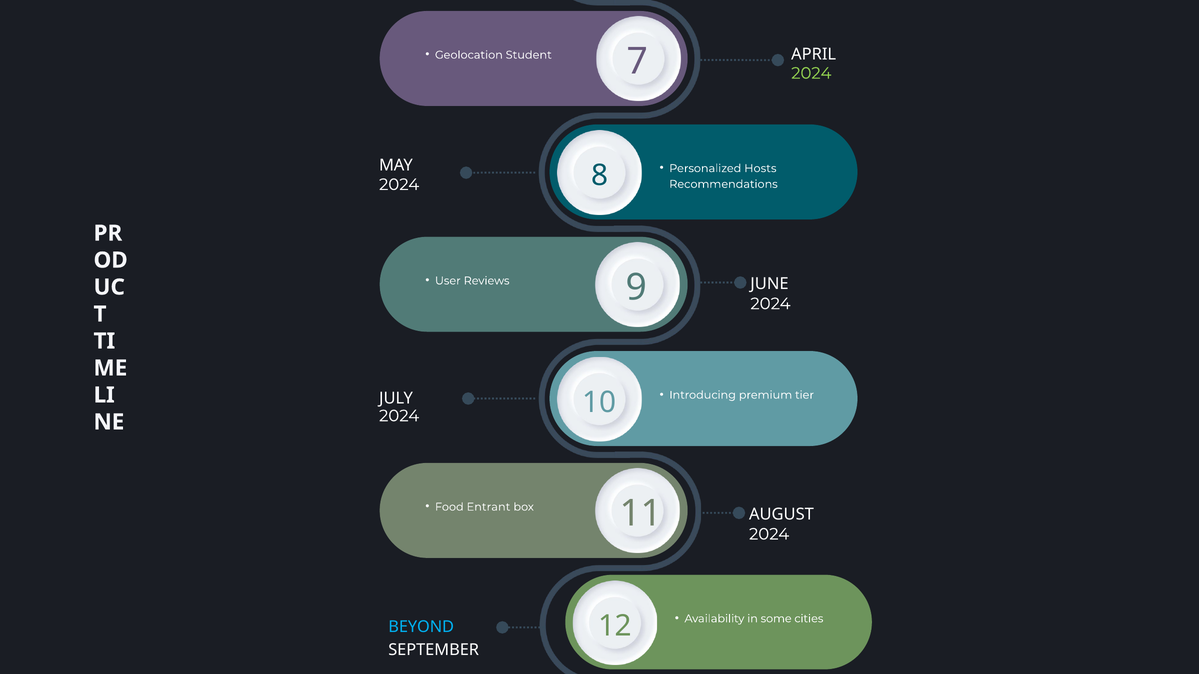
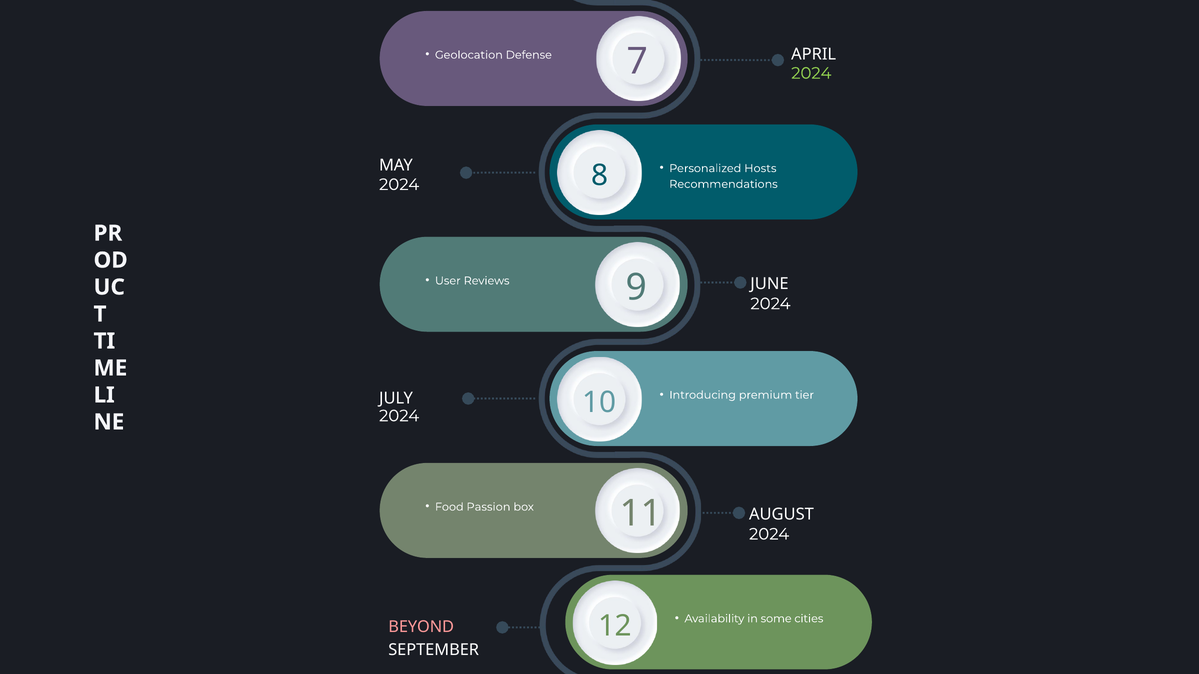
Student: Student -> Defense (529, 55)
Entrant: Entrant -> Passion (488, 507)
BEYOND colour: light blue -> pink (421, 627)
